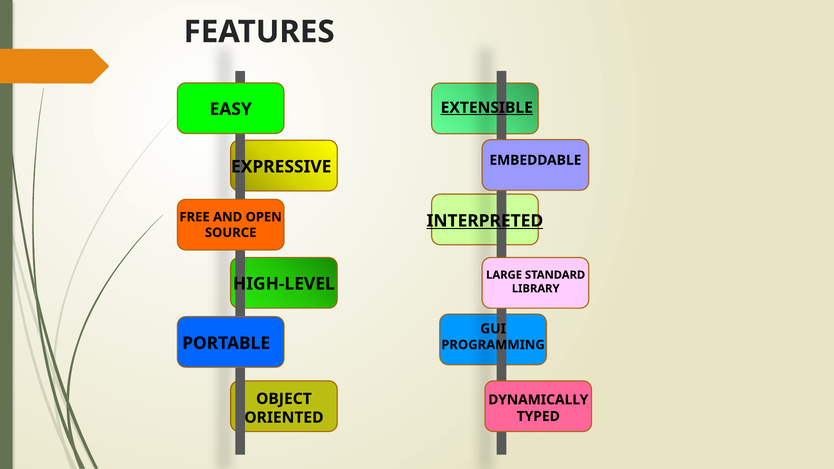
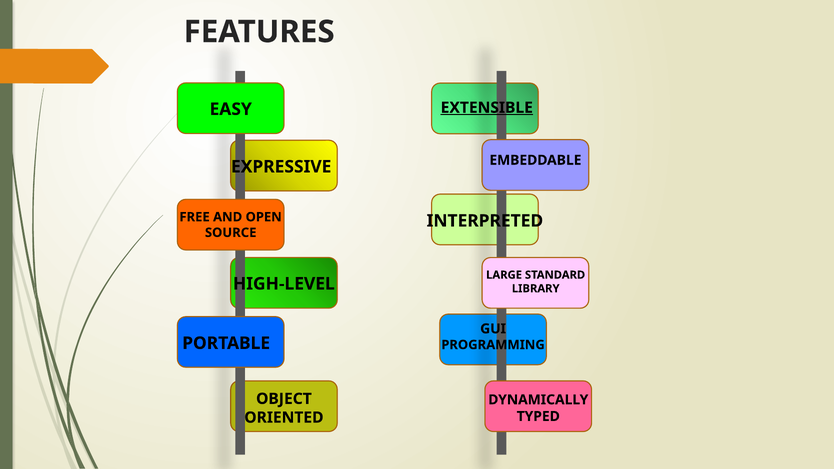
INTERPRETED underline: present -> none (485, 221)
